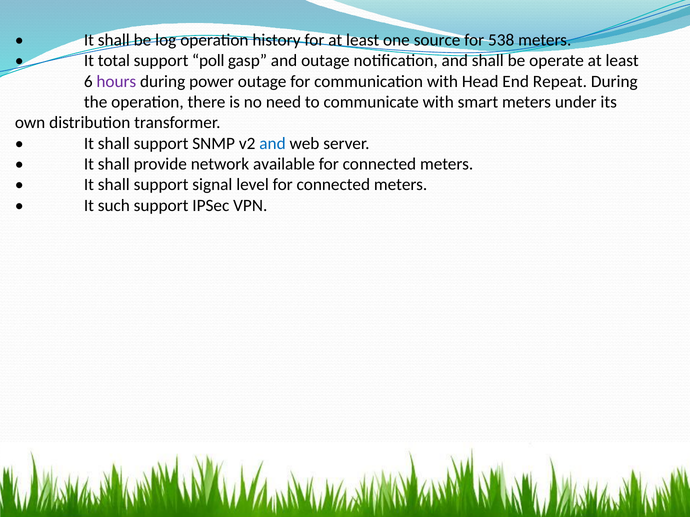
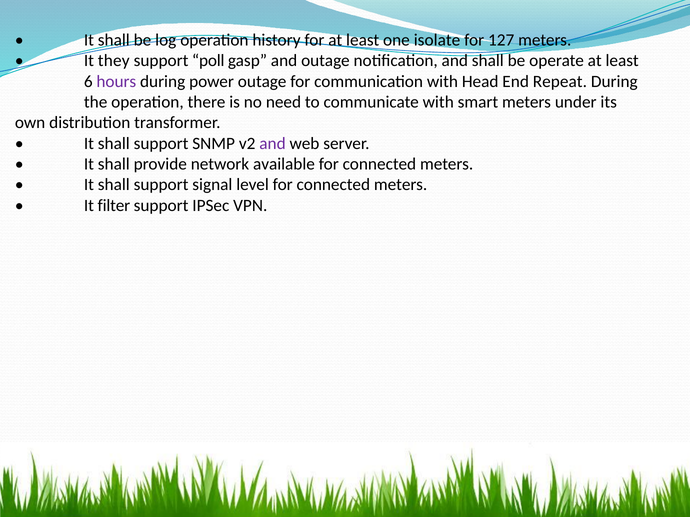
source: source -> isolate (437, 40)
538: 538 -> 127 (501, 40)
total: total -> they (114, 61)
and colour: blue -> purple (272, 144)
such: such -> filter (114, 206)
